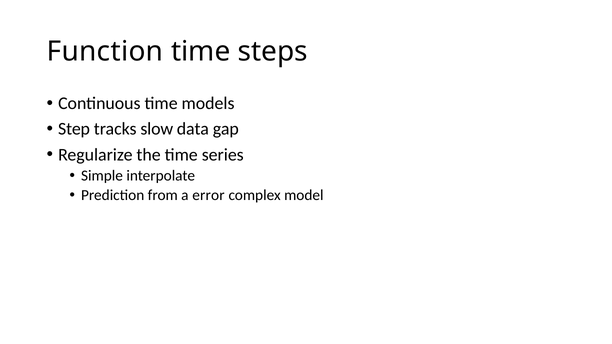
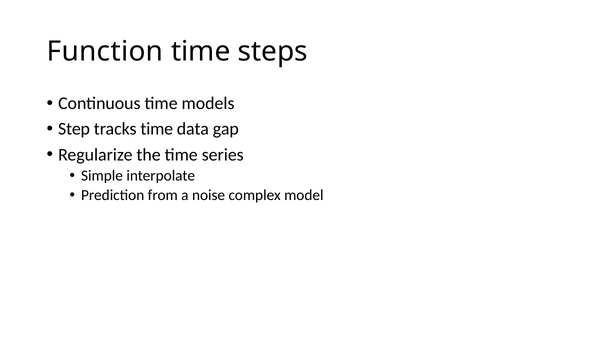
tracks slow: slow -> time (157, 129)
error: error -> noise (209, 196)
